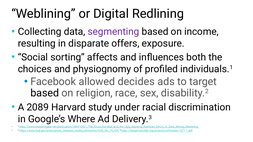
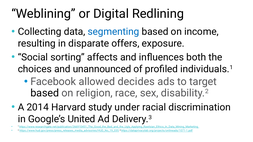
segmenting colour: purple -> blue (114, 32)
physiognomy: physiognomy -> unannounced (102, 69)
2089: 2089 -> 2014 (38, 107)
Where: Where -> United (81, 119)
